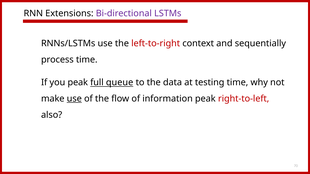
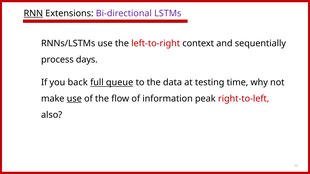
RNN underline: none -> present (33, 13)
process time: time -> days (87, 60)
you peak: peak -> back (78, 83)
